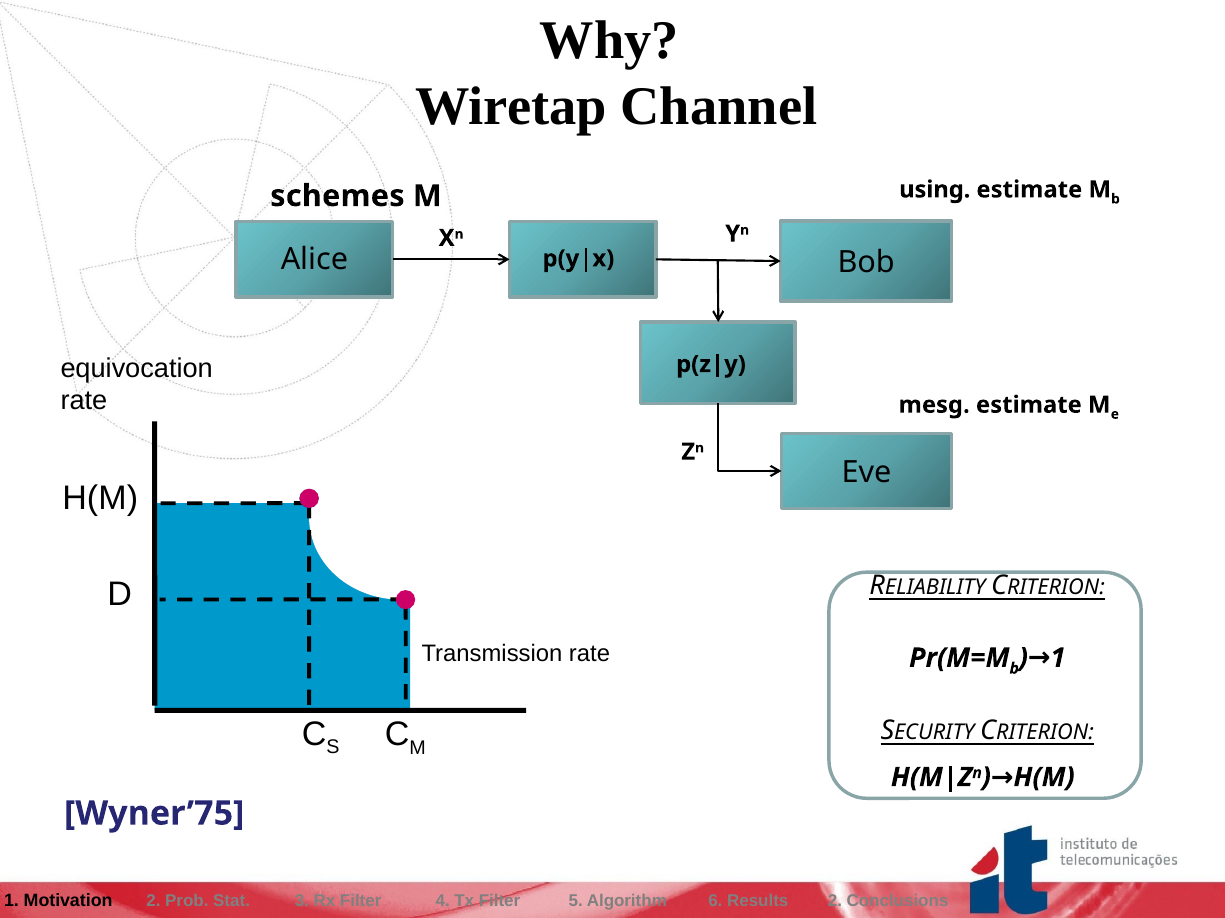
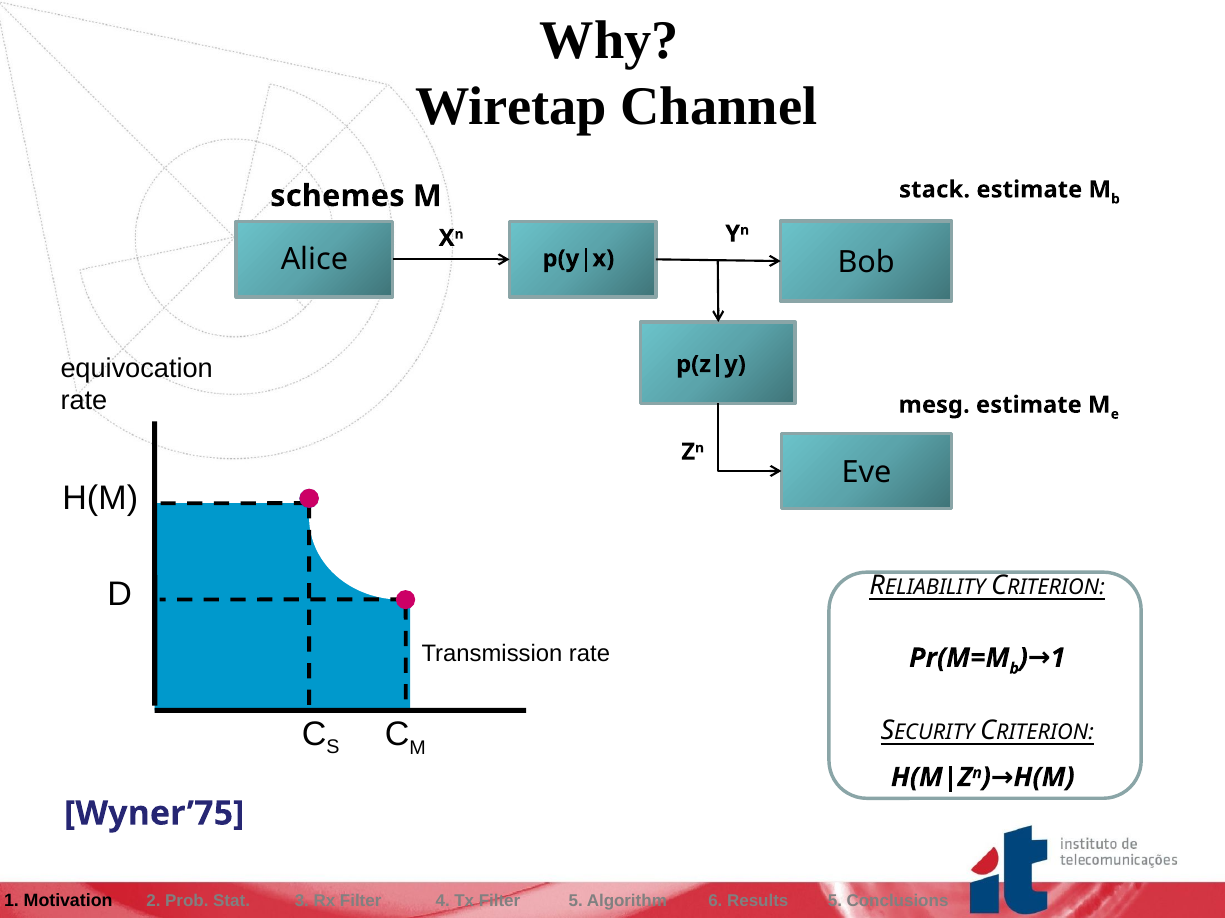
using: using -> stack (935, 190)
Results 2: 2 -> 5 (835, 901)
